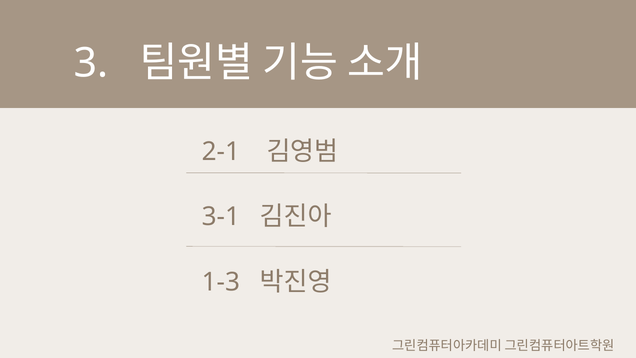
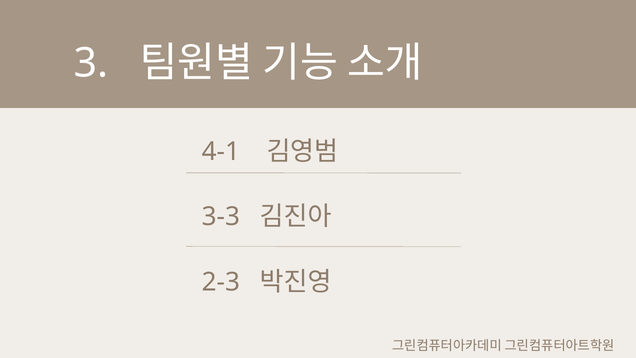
2-1: 2-1 -> 4-1 (221, 151)
3-1: 3-1 -> 3-3 (221, 217)
1-3: 1-3 -> 2-3 (221, 282)
